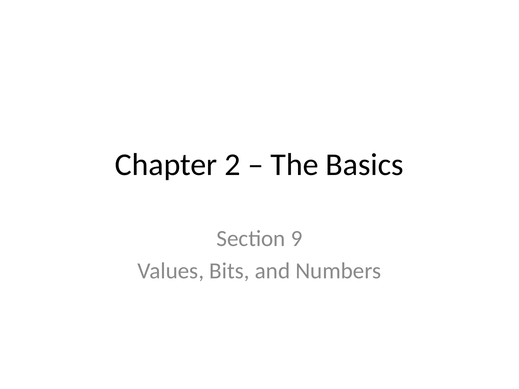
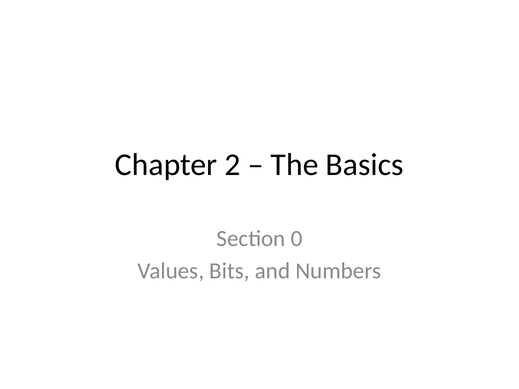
9: 9 -> 0 (297, 239)
